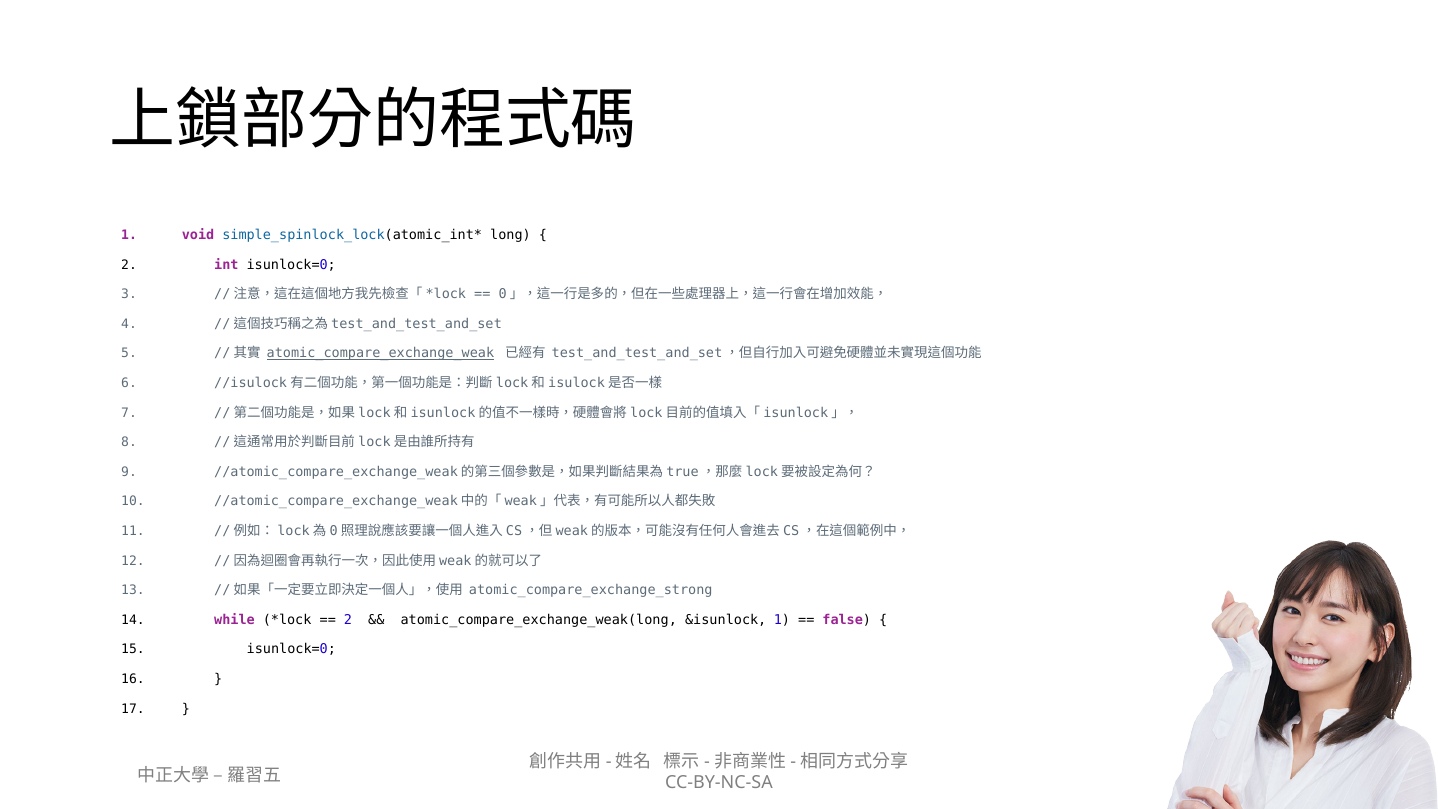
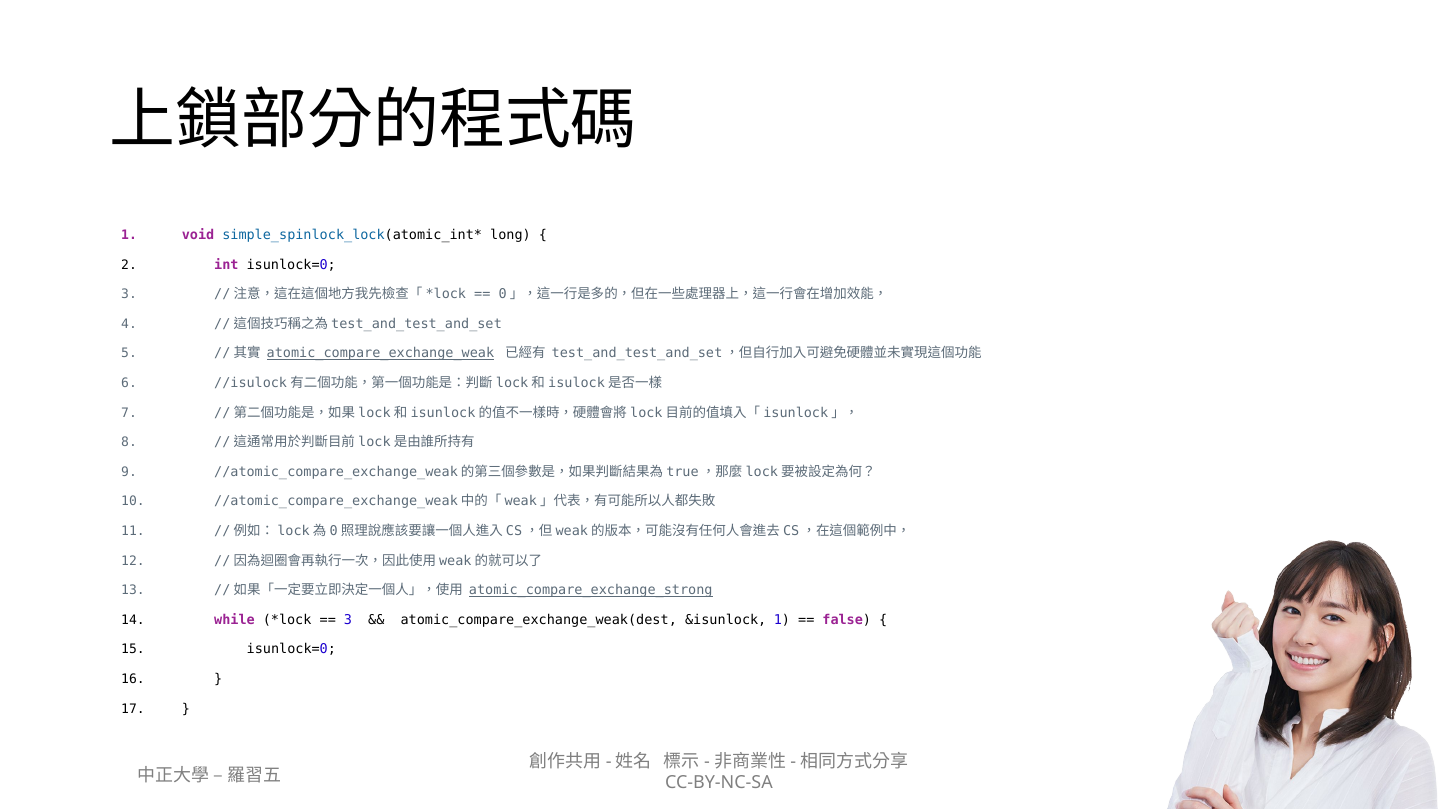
atomic_compare_exchange_strong underline: none -> present (591, 590)
2: 2 -> 3 (348, 620)
atomic_compare_exchange_weak(long: atomic_compare_exchange_weak(long -> atomic_compare_exchange_weak(dest (539, 620)
